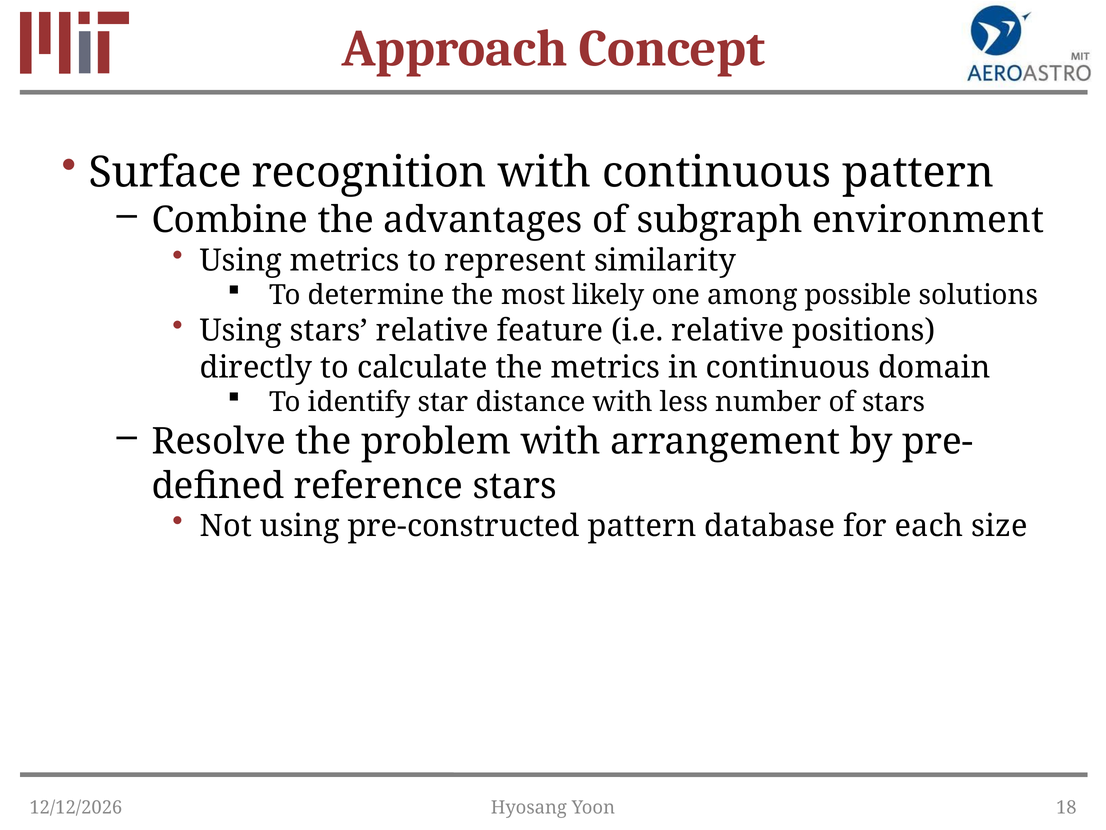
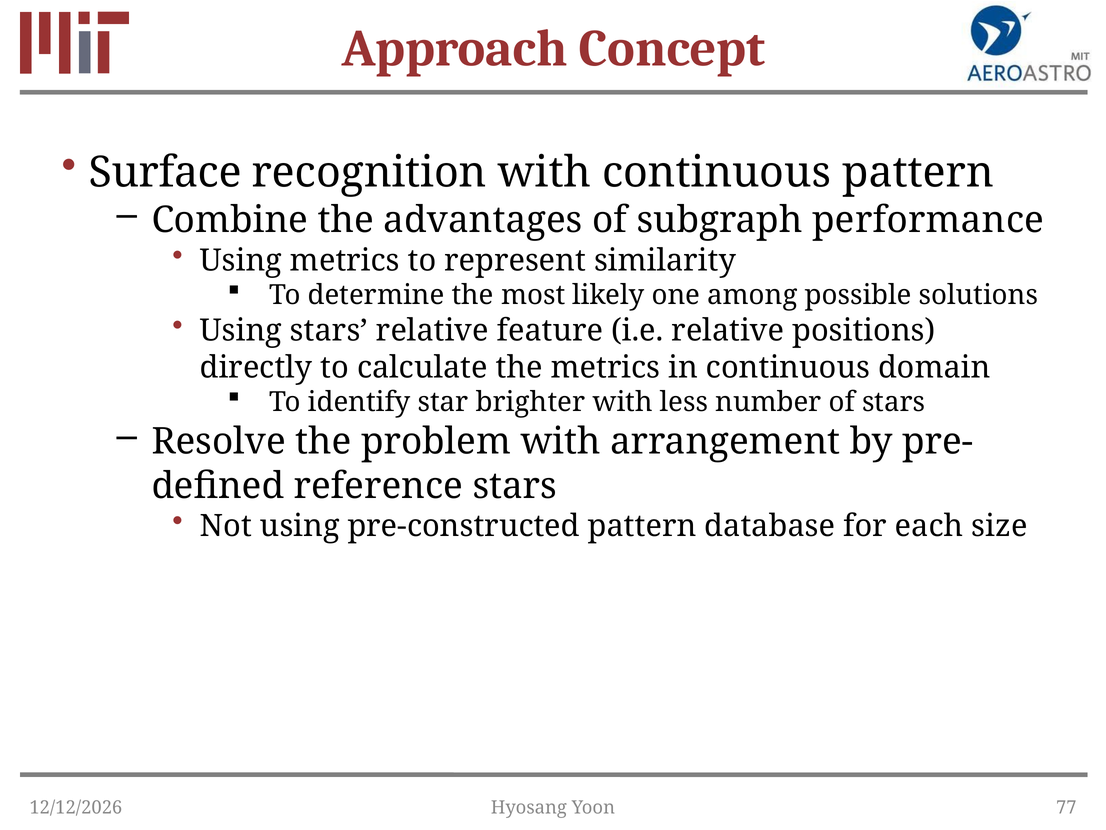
environment: environment -> performance (928, 220)
distance: distance -> brighter (530, 402)
18: 18 -> 77 (1066, 807)
